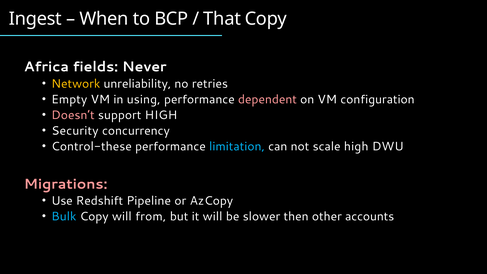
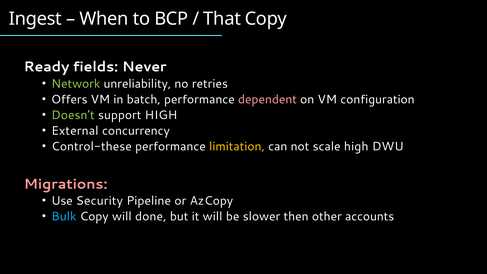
Africa: Africa -> Ready (46, 67)
Network colour: yellow -> light green (76, 84)
Empty: Empty -> Offers (69, 100)
using: using -> batch (144, 100)
Doesn’t colour: pink -> light green (73, 115)
Security: Security -> External (75, 131)
limitation colour: light blue -> yellow (237, 147)
Redshift: Redshift -> Security (99, 201)
from: from -> done (151, 217)
